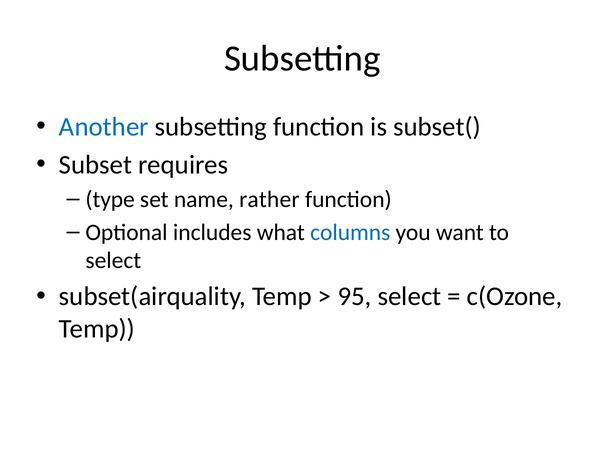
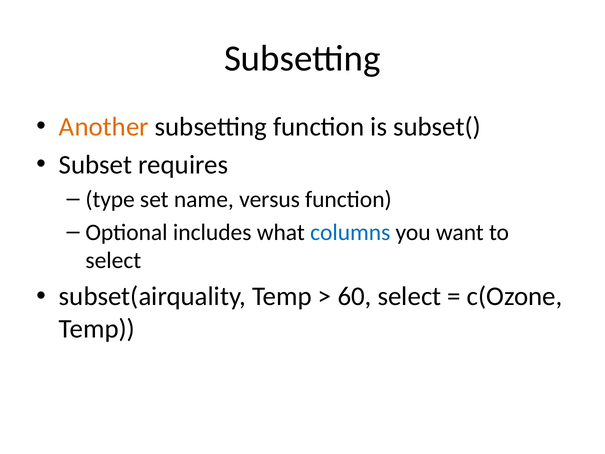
Another colour: blue -> orange (104, 127)
rather: rather -> versus (269, 199)
95: 95 -> 60 (354, 296)
